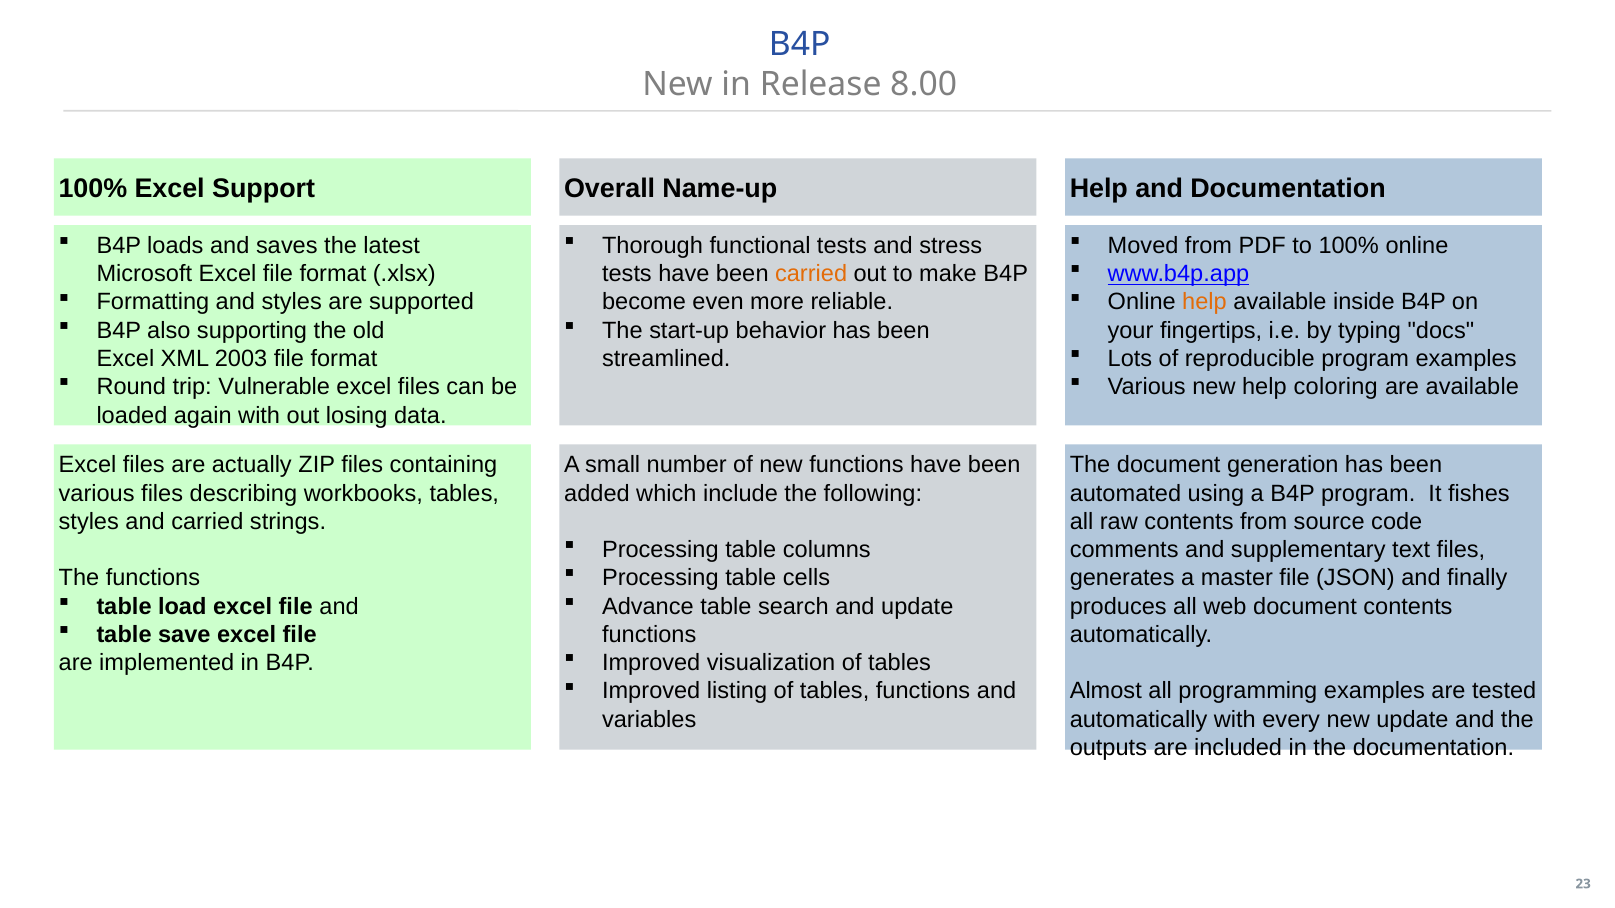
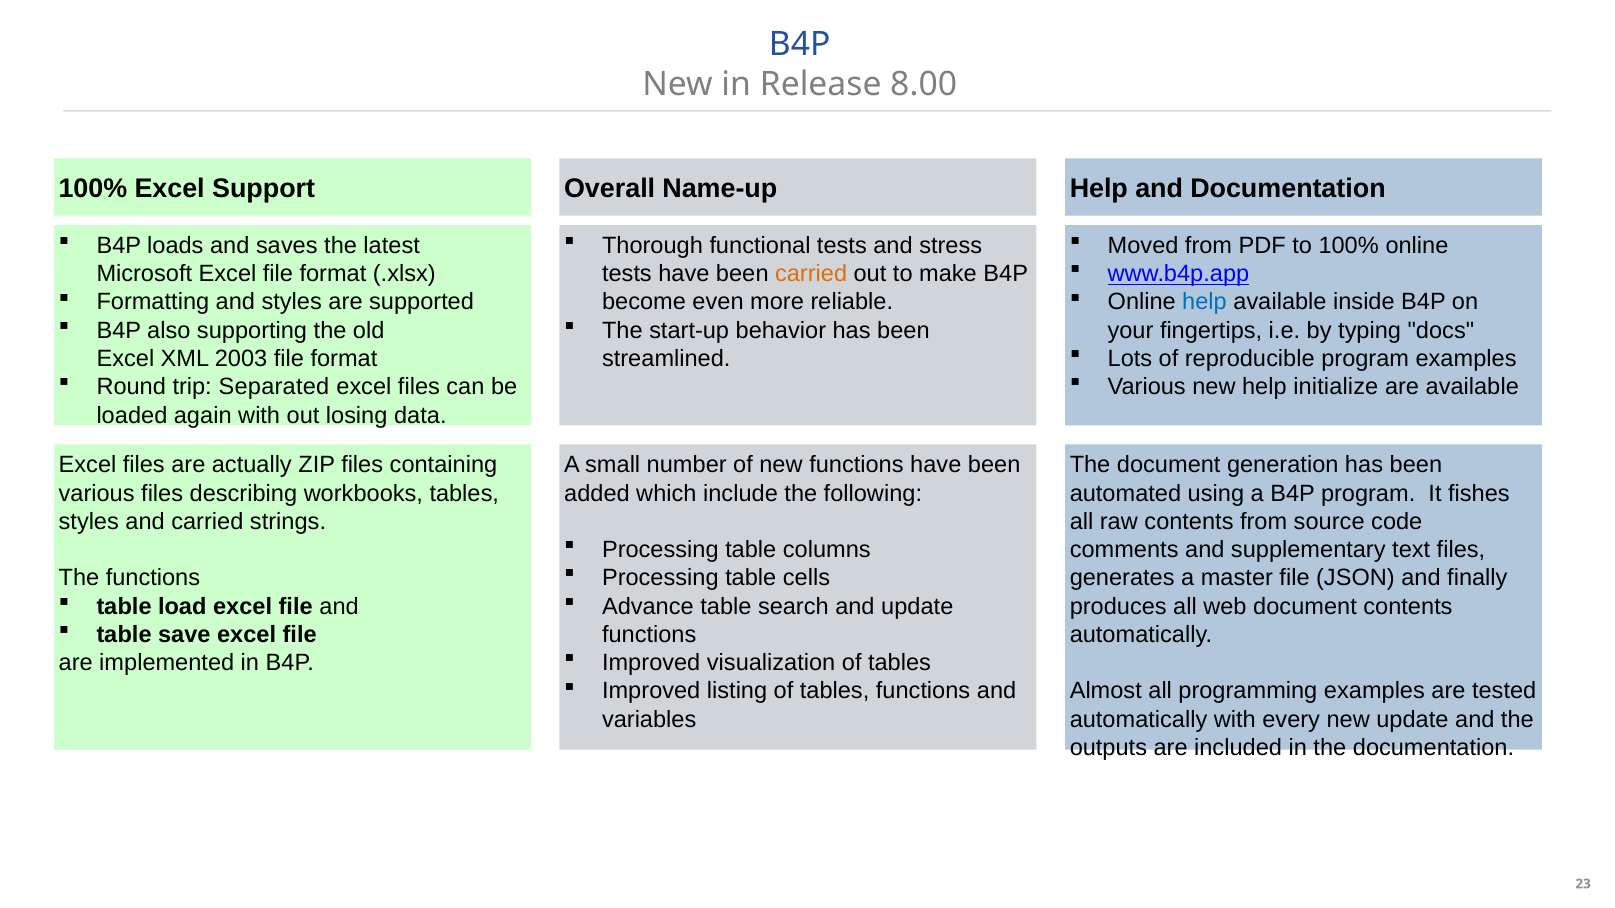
help colour: orange -> blue (1205, 302)
Vulnerable: Vulnerable -> Separated (274, 387)
coloring: coloring -> initialize (1336, 387)
